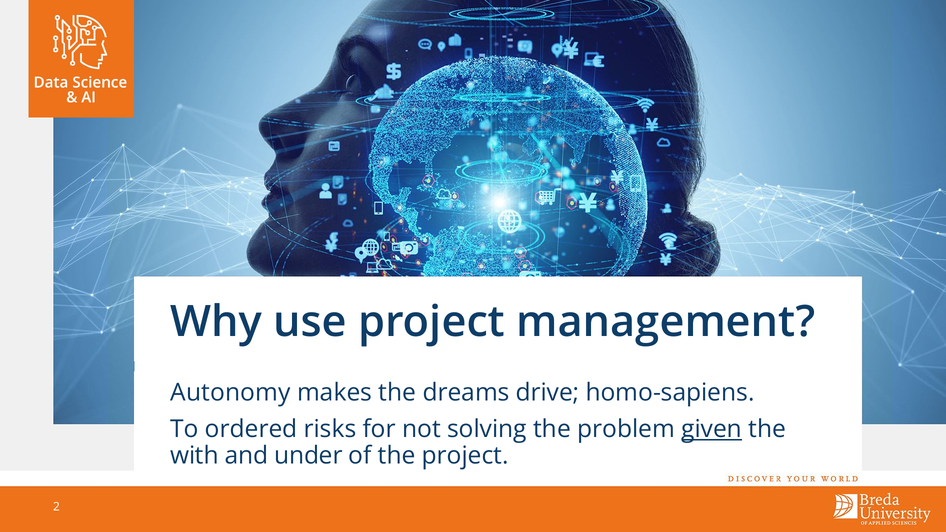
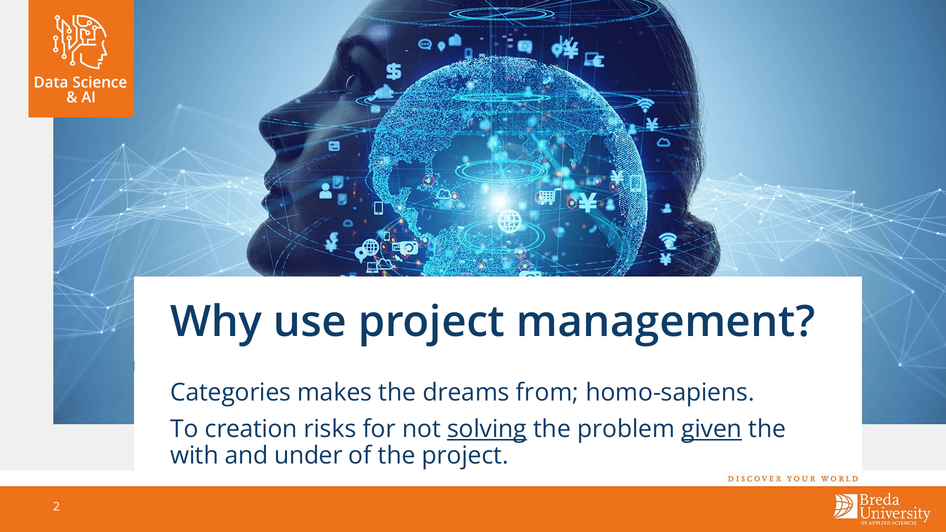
Autonomy: Autonomy -> Categories (231, 393)
drive: drive -> from (547, 393)
ordered: ordered -> creation (251, 429)
solving underline: none -> present (487, 429)
